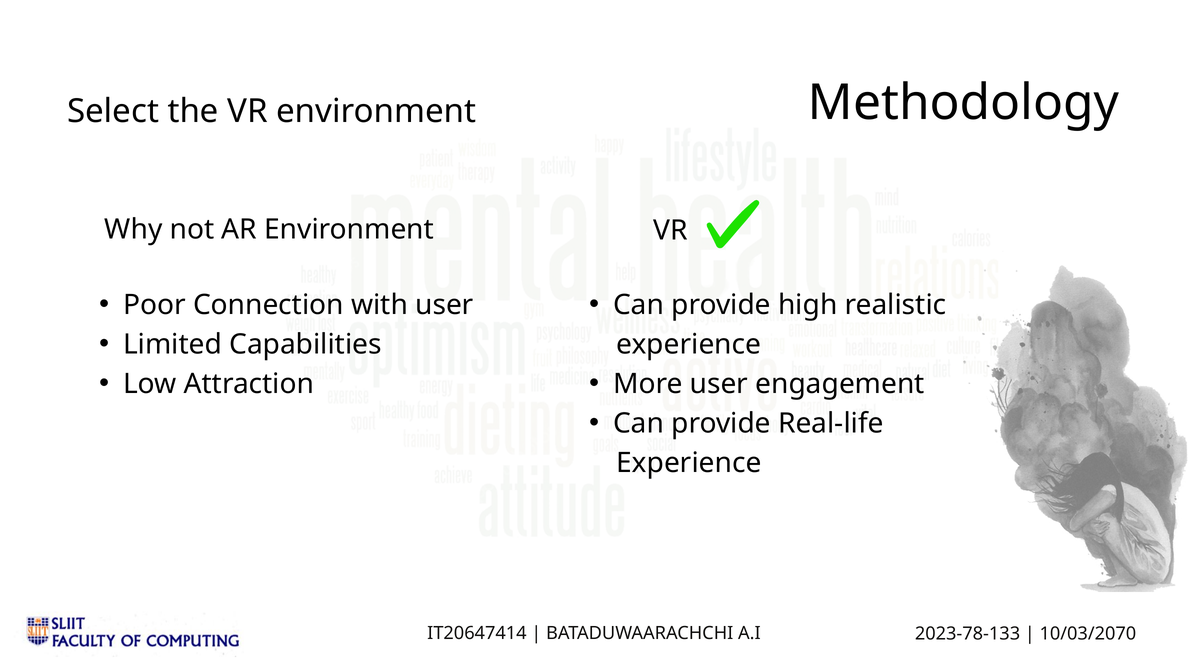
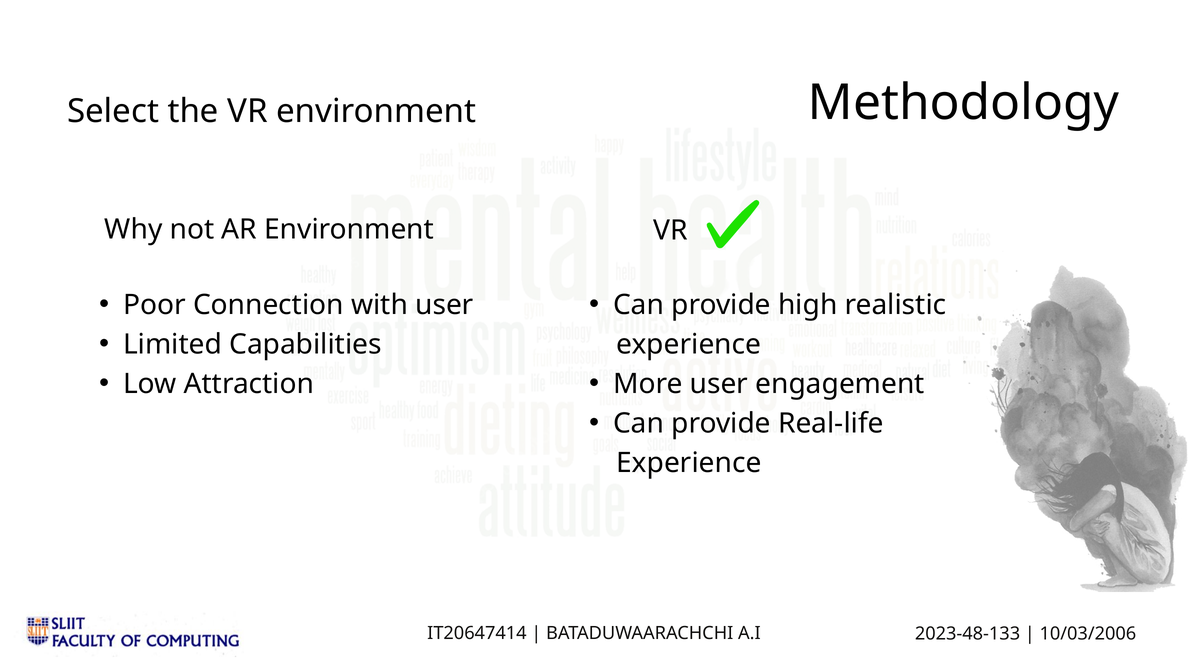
2023-78-133: 2023-78-133 -> 2023-48-133 (968, 634)
10/03/2070: 10/03/2070 -> 10/03/2006 (1088, 634)
